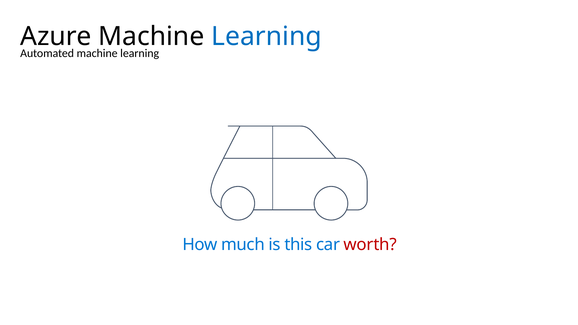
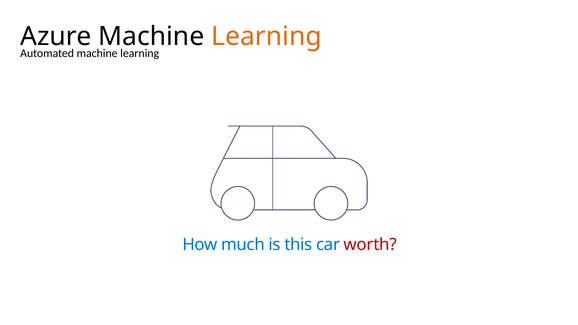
Learning colour: blue -> orange (266, 36)
